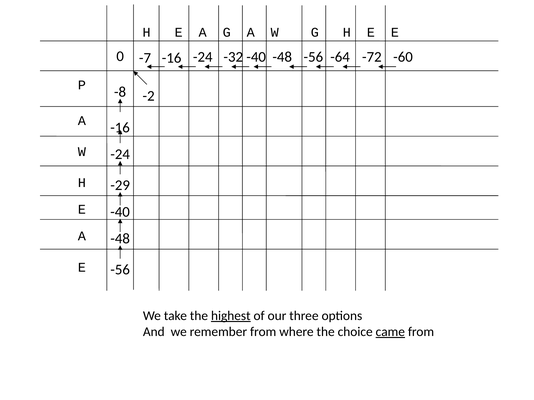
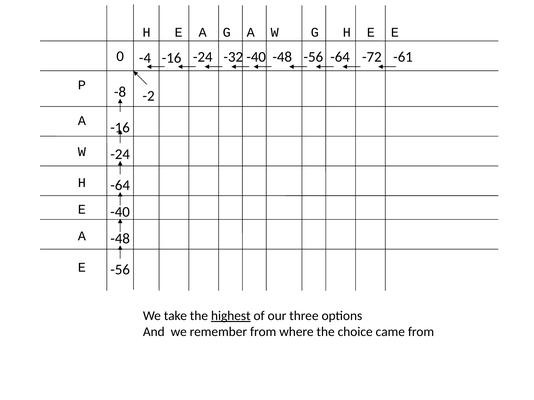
-7: -7 -> -4 (145, 58)
-60: -60 -> -61 (403, 57)
-29: -29 -> -64 (120, 185)
came underline: present -> none (390, 332)
